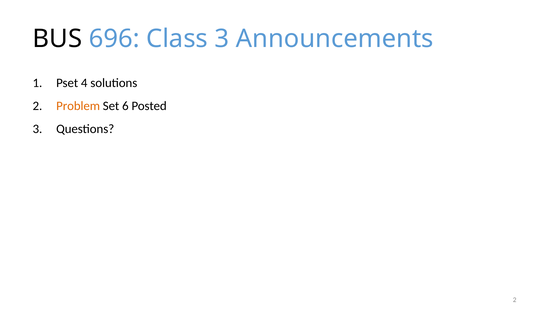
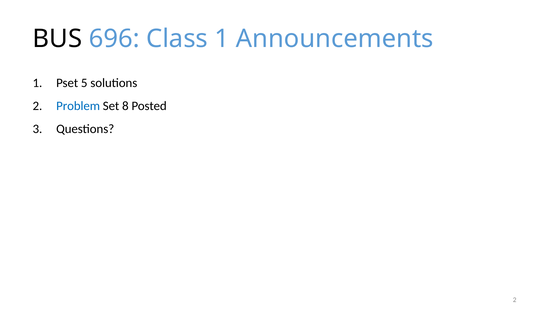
Class 3: 3 -> 1 (222, 39)
4: 4 -> 5 (84, 83)
Problem colour: orange -> blue (78, 106)
6: 6 -> 8 (125, 106)
